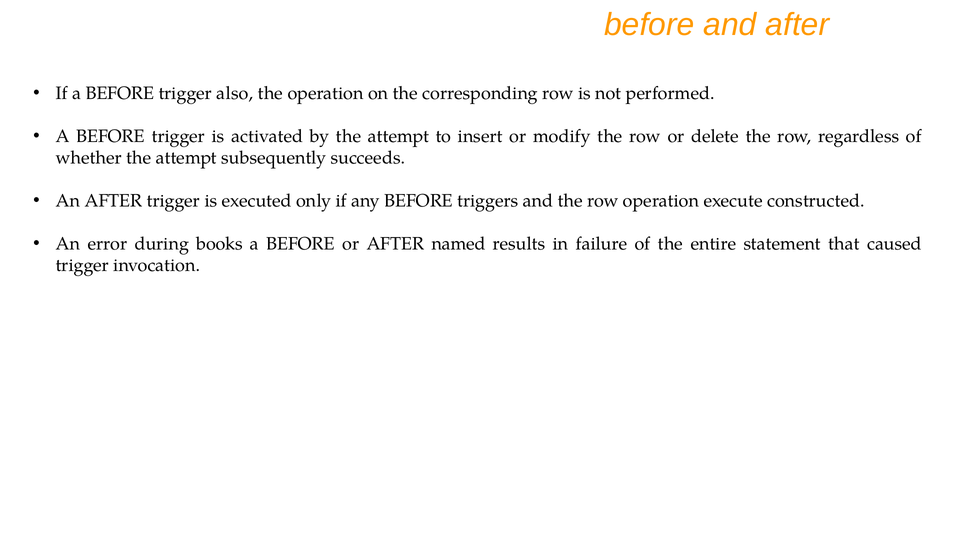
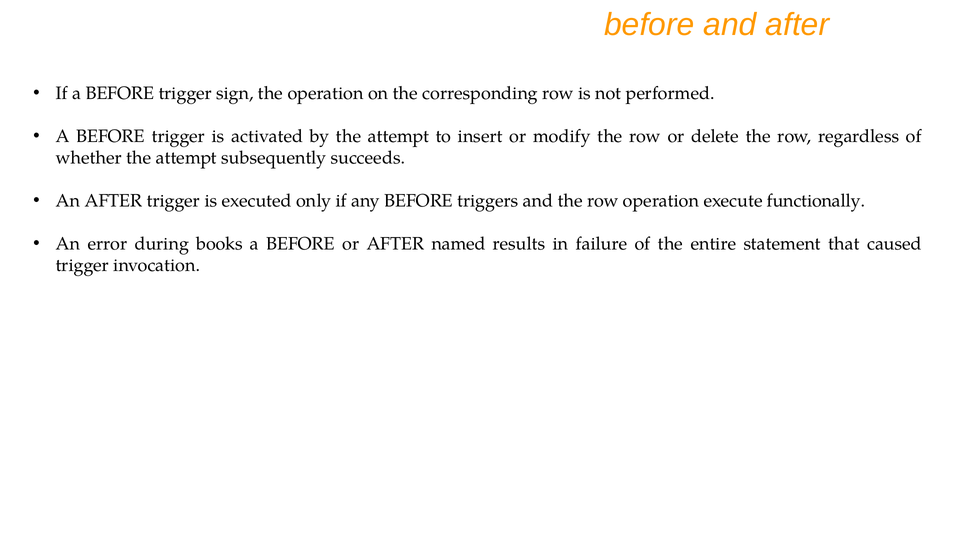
also: also -> sign (235, 93)
constructed: constructed -> functionally (816, 201)
